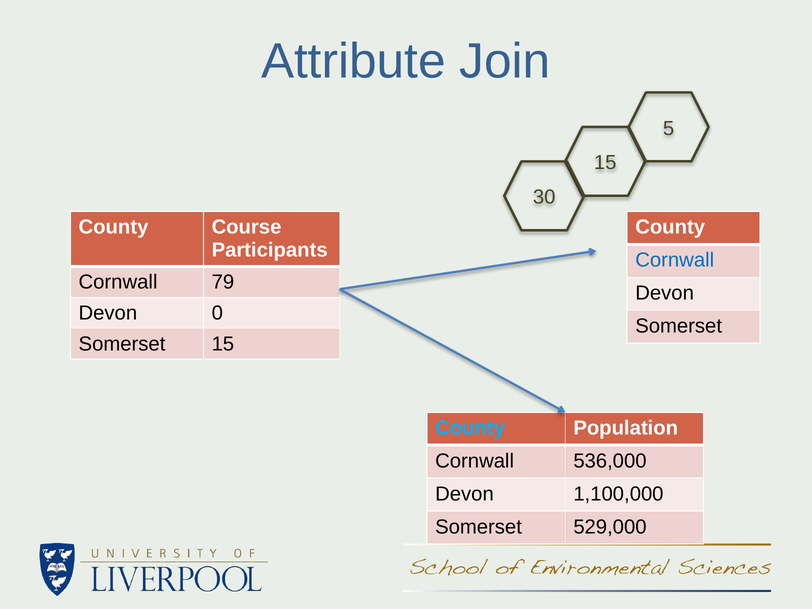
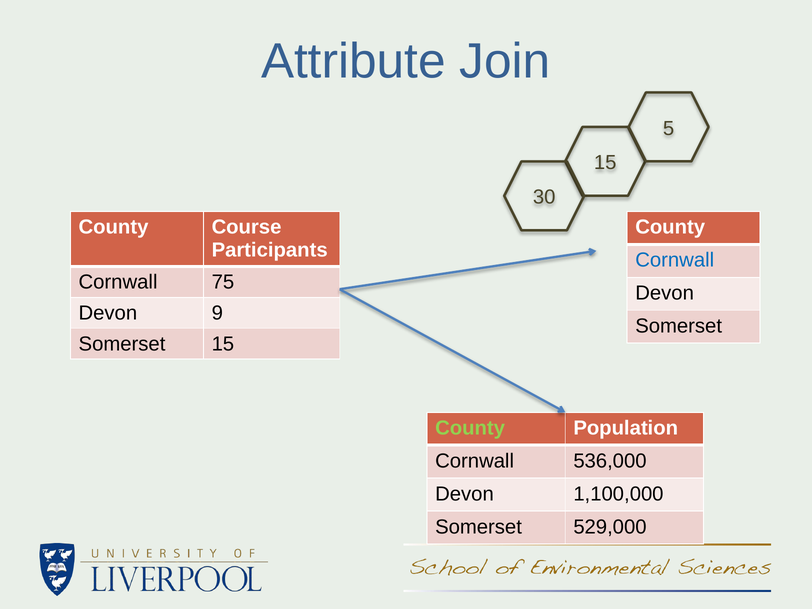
79: 79 -> 75 (223, 282)
0: 0 -> 9 (217, 313)
County colour: light blue -> light green (470, 428)
